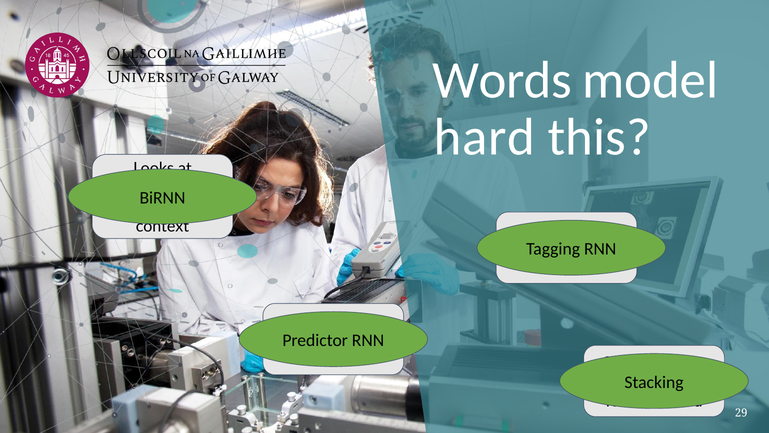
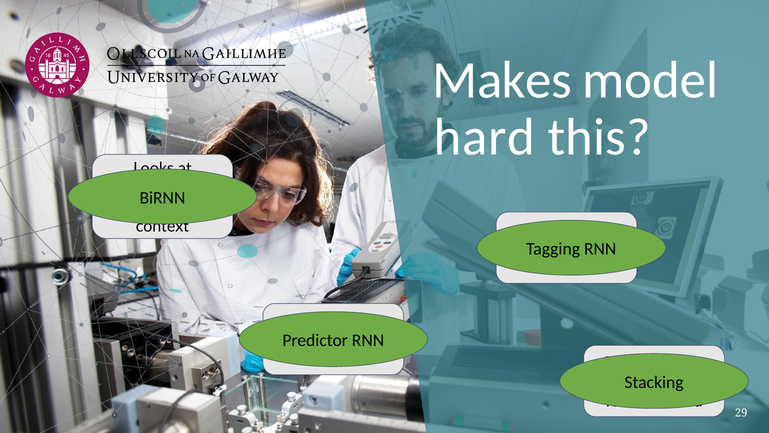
Words: Words -> Makes (502, 80)
